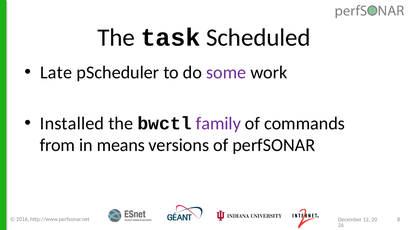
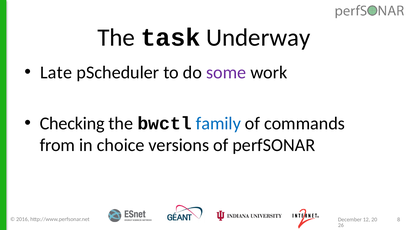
Scheduled: Scheduled -> Underway (258, 38)
Installed: Installed -> Checking (72, 123)
family colour: purple -> blue (218, 123)
means: means -> choice (121, 145)
